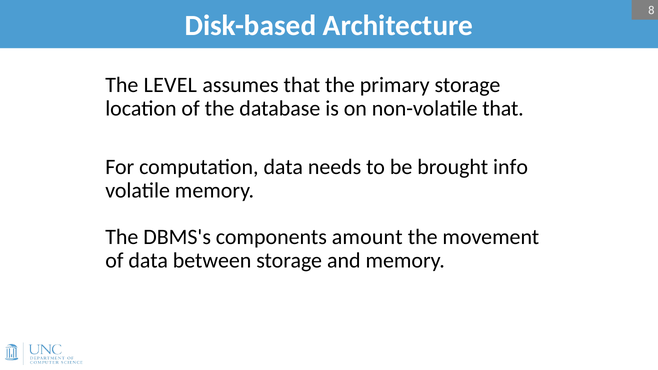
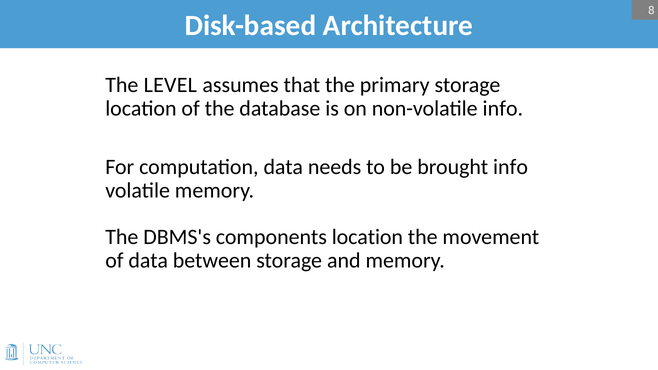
non-volatile that: that -> info (503, 109)
components amount: amount -> location (367, 237)
